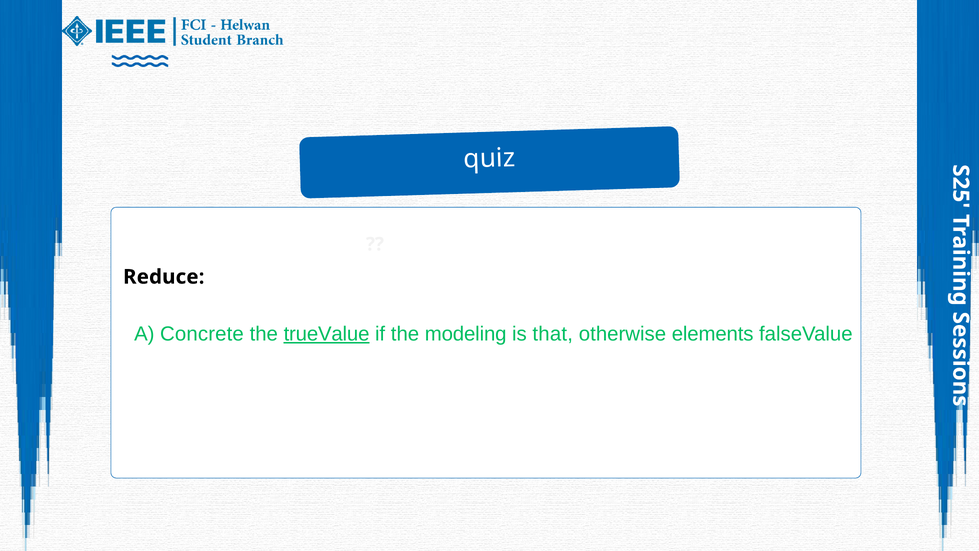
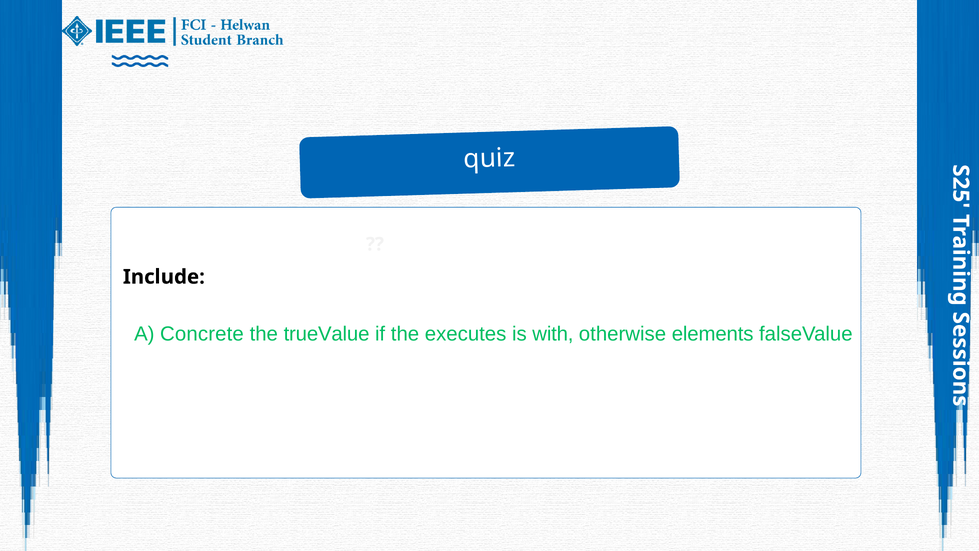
Reduce: Reduce -> Include (164, 277)
trueValue underline: present -> none (327, 334)
modeling: modeling -> executes (466, 334)
that: that -> with (553, 334)
